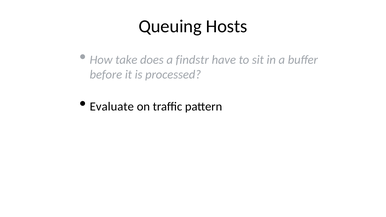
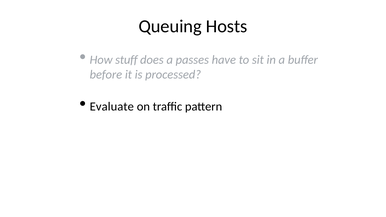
take: take -> stuff (126, 60)
findstr: findstr -> passes (192, 60)
